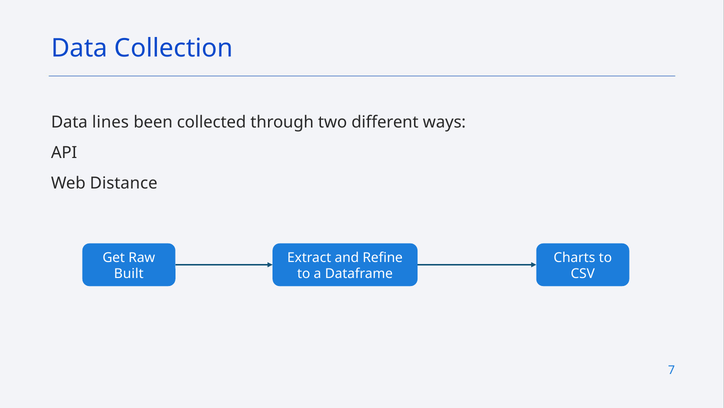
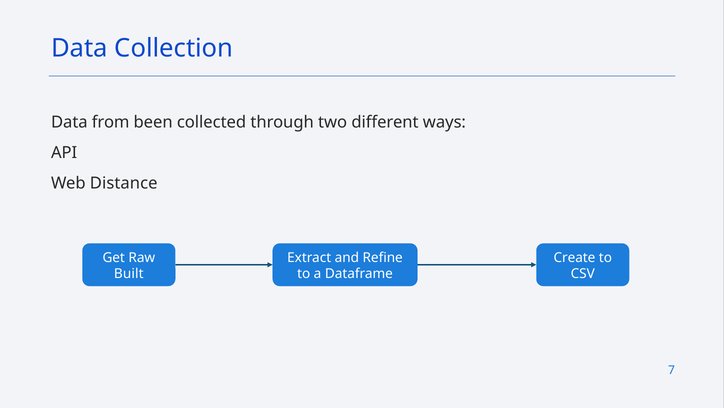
lines: lines -> from (111, 122)
Charts: Charts -> Create (574, 257)
